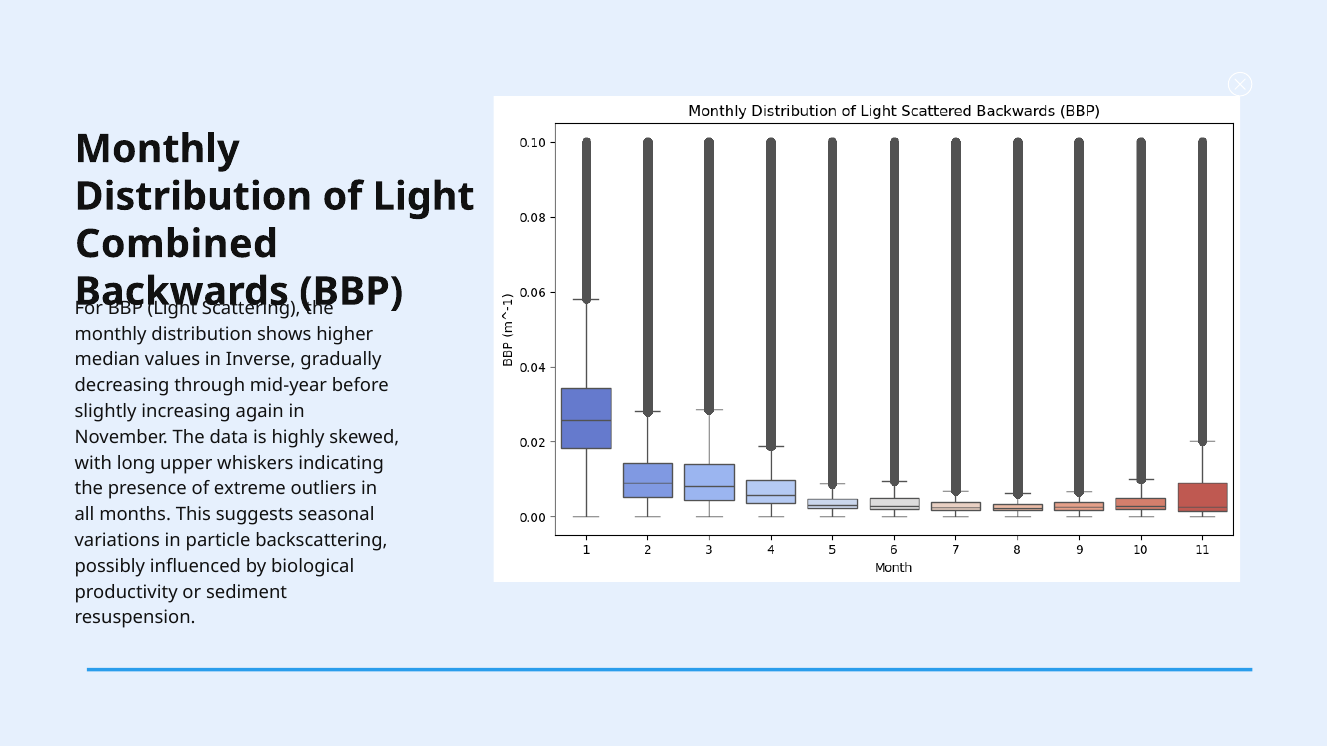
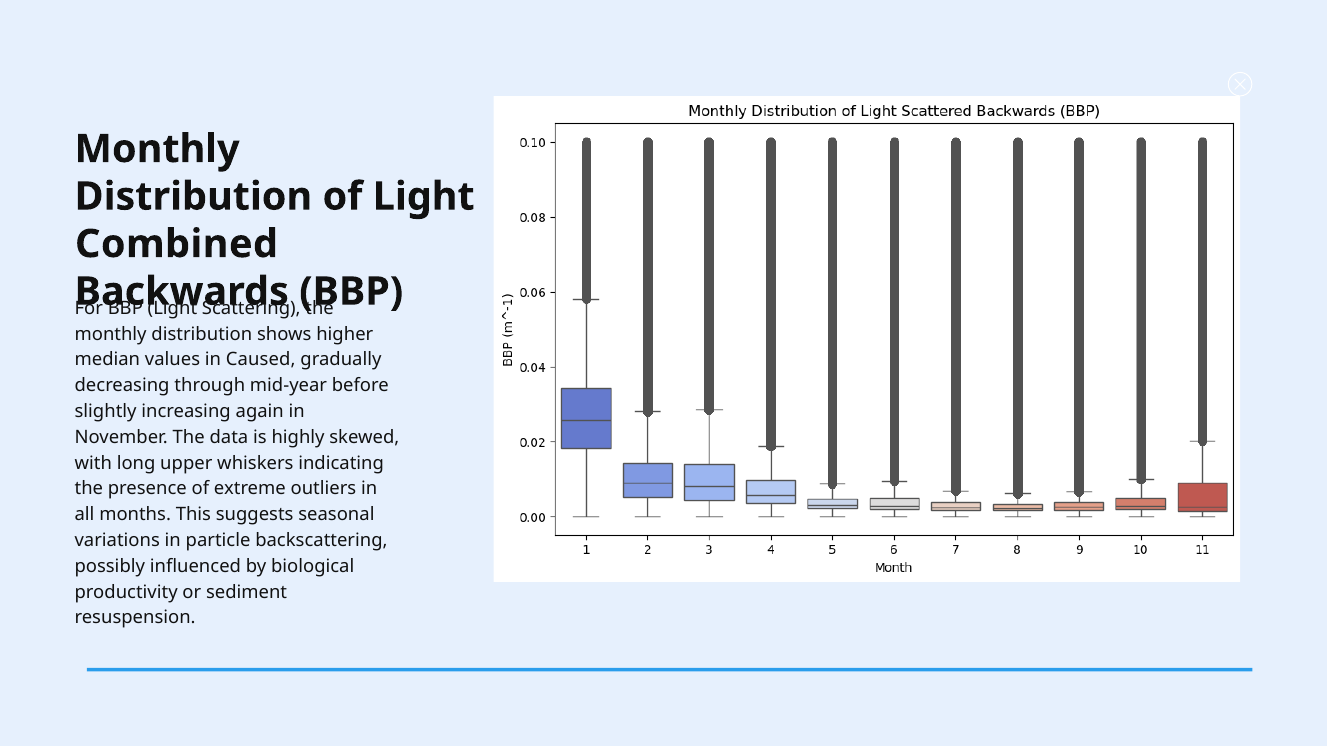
Inverse: Inverse -> Caused (261, 360)
